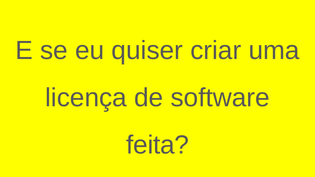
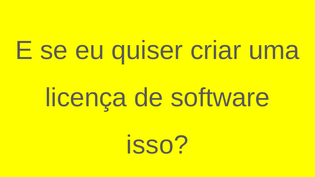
feita: feita -> isso (157, 145)
